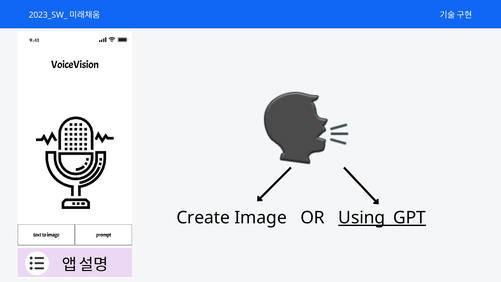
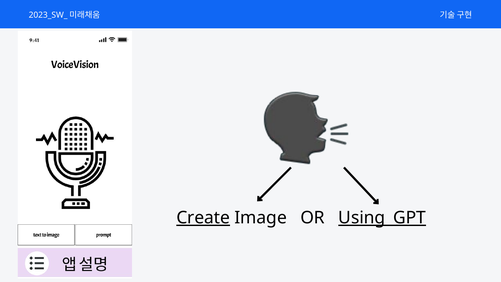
Create underline: none -> present (203, 218)
